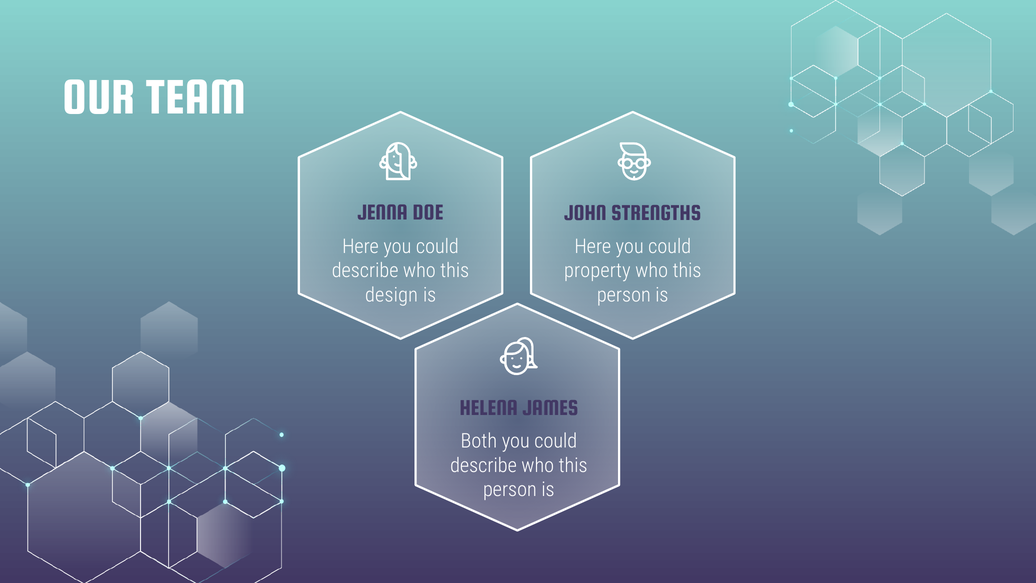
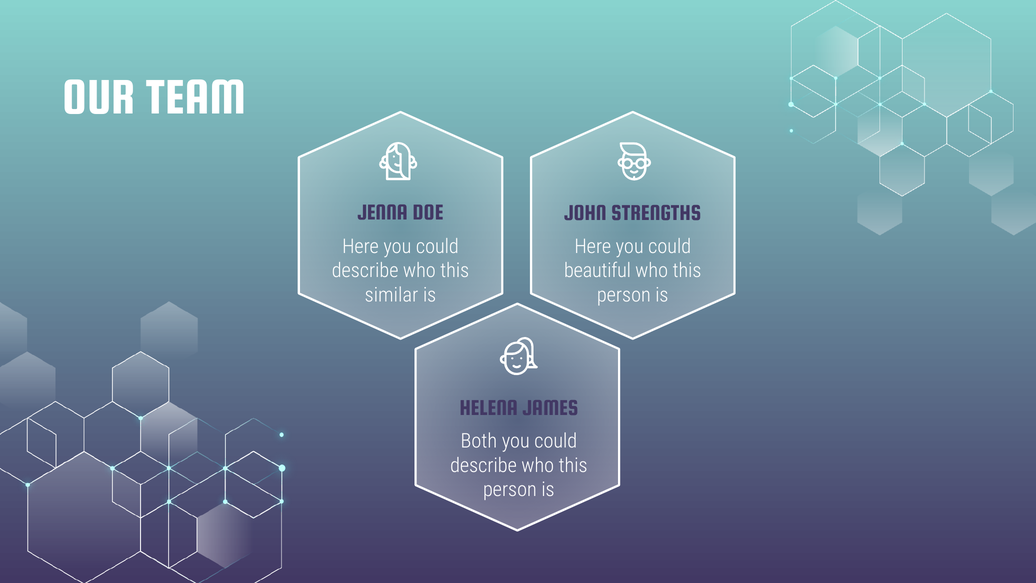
property: property -> beautiful (598, 271)
design: design -> similar (391, 295)
